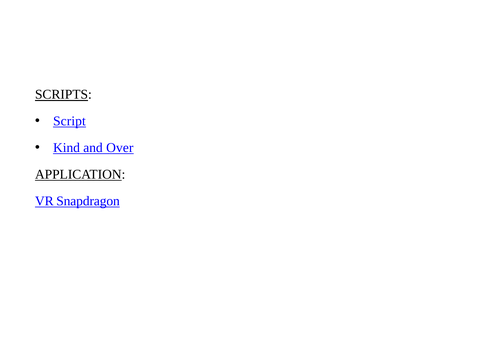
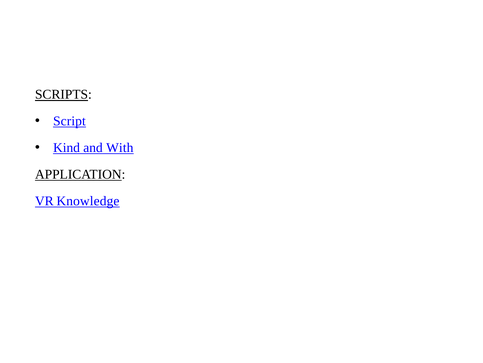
Over: Over -> With (120, 147)
Snapdragon: Snapdragon -> Knowledge (88, 201)
